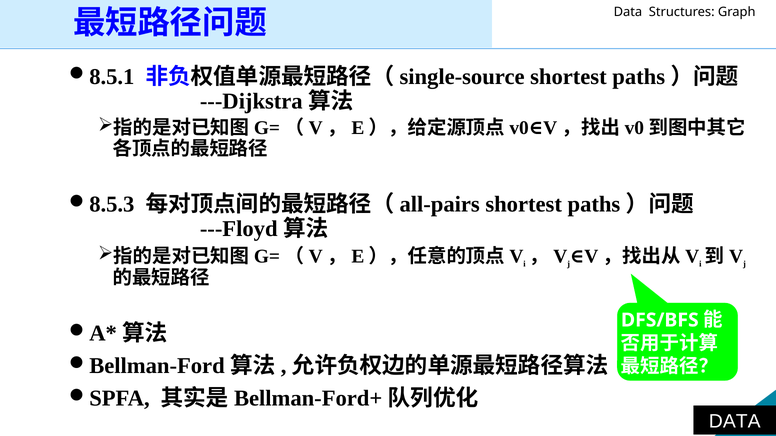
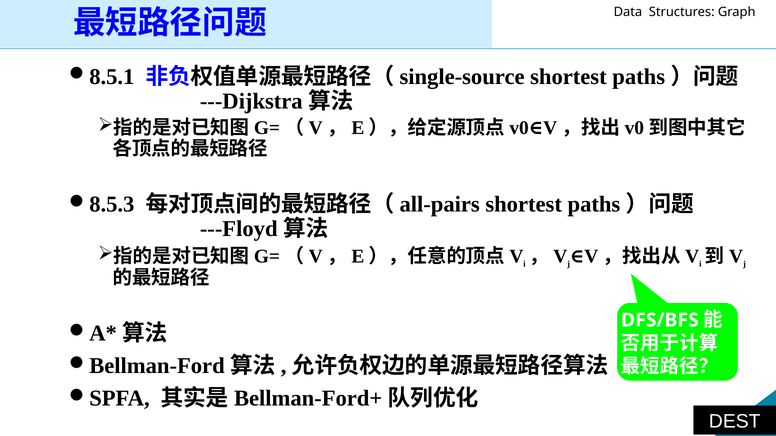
DATA: DATA -> DEST (735, 422)
